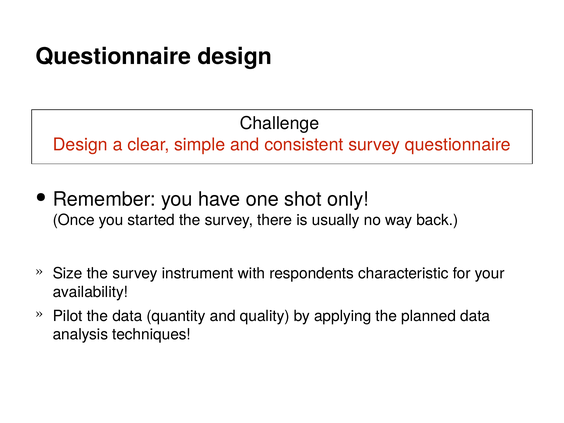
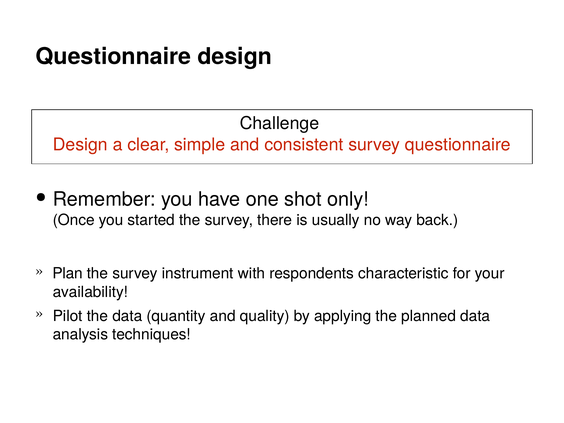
Size: Size -> Plan (68, 273)
